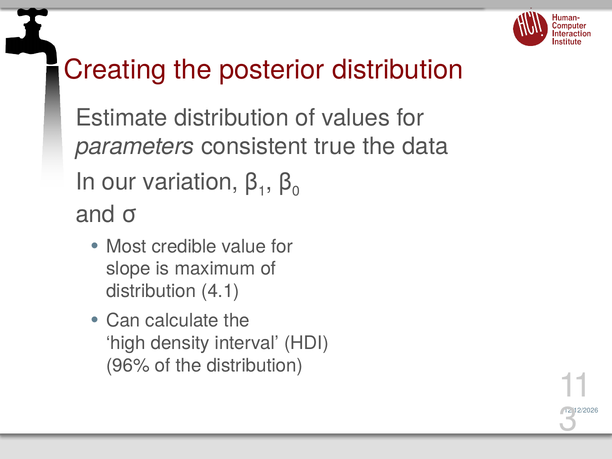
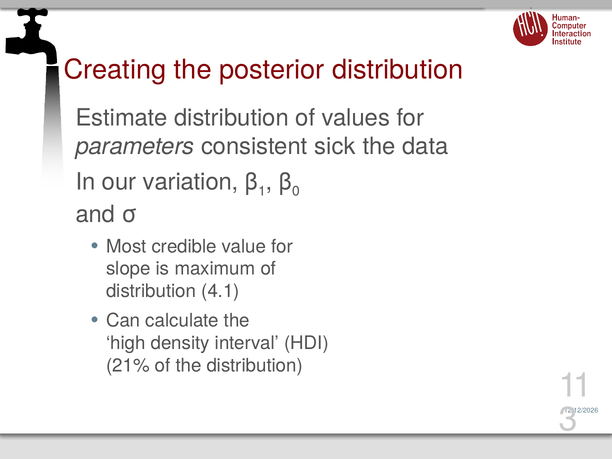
true: true -> sick (335, 147)
96%: 96% -> 21% (128, 365)
